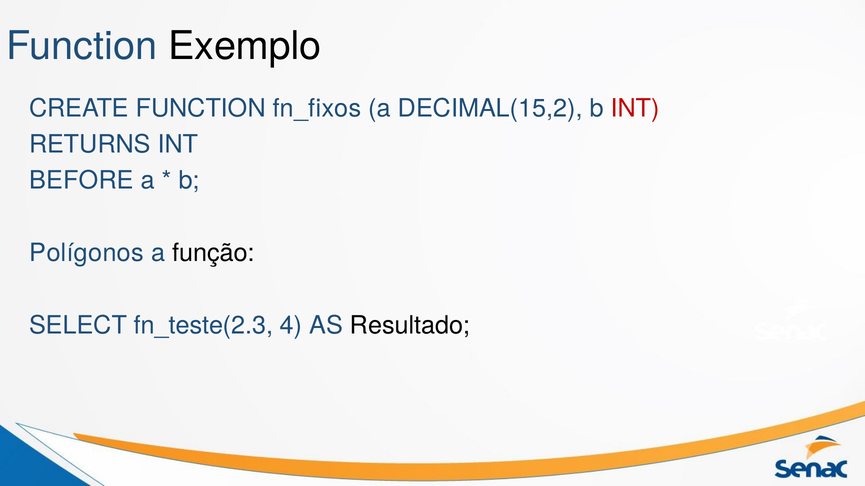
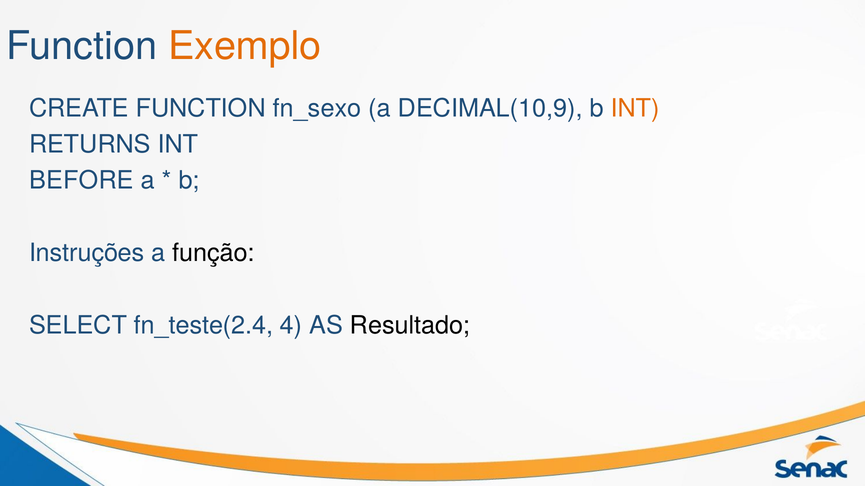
Exemplo colour: black -> orange (245, 46)
fn_fixos: fn_fixos -> fn_sexo (317, 108)
DECIMAL(15,2: DECIMAL(15,2 -> DECIMAL(10,9 (490, 108)
INT colour: red -> orange (635, 108)
Polígonos: Polígonos -> Instruções (87, 253)
fn_teste(2.3: fn_teste(2.3 -> fn_teste(2.4 (204, 326)
